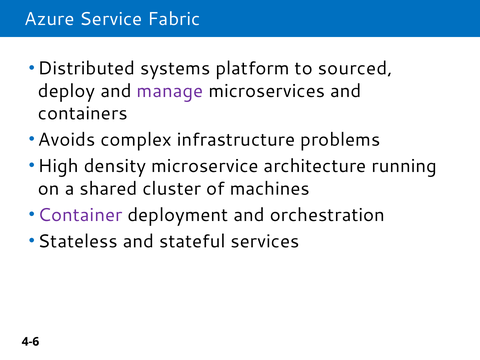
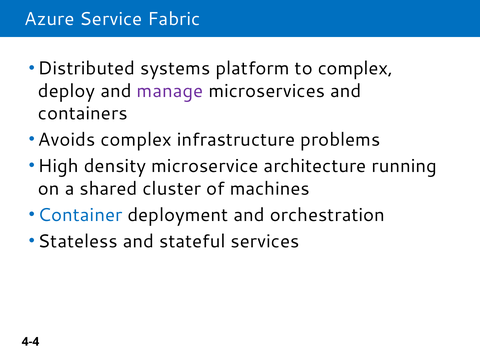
to sourced: sourced -> complex (355, 68)
Container colour: purple -> blue (80, 215)
4-6: 4-6 -> 4-4 (30, 342)
